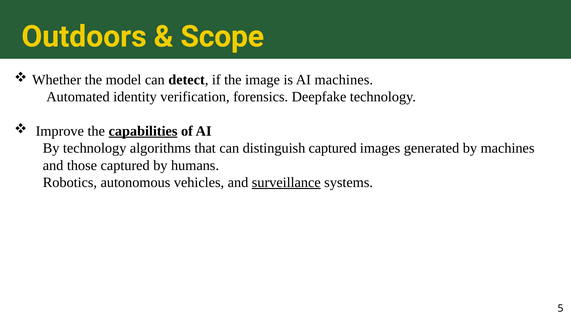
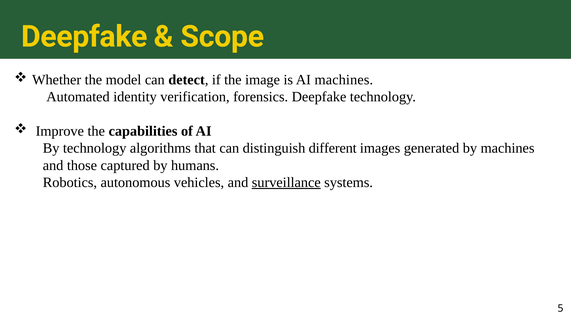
Outdoors: Outdoors -> Deepfake (84, 37)
capabilities underline: present -> none (143, 131)
distinguish captured: captured -> different (333, 148)
